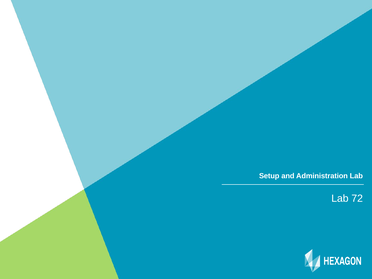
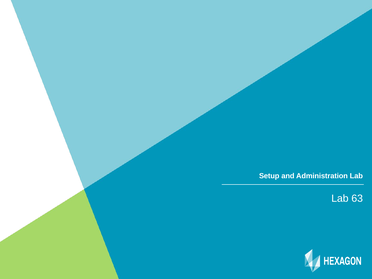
72: 72 -> 63 (357, 199)
